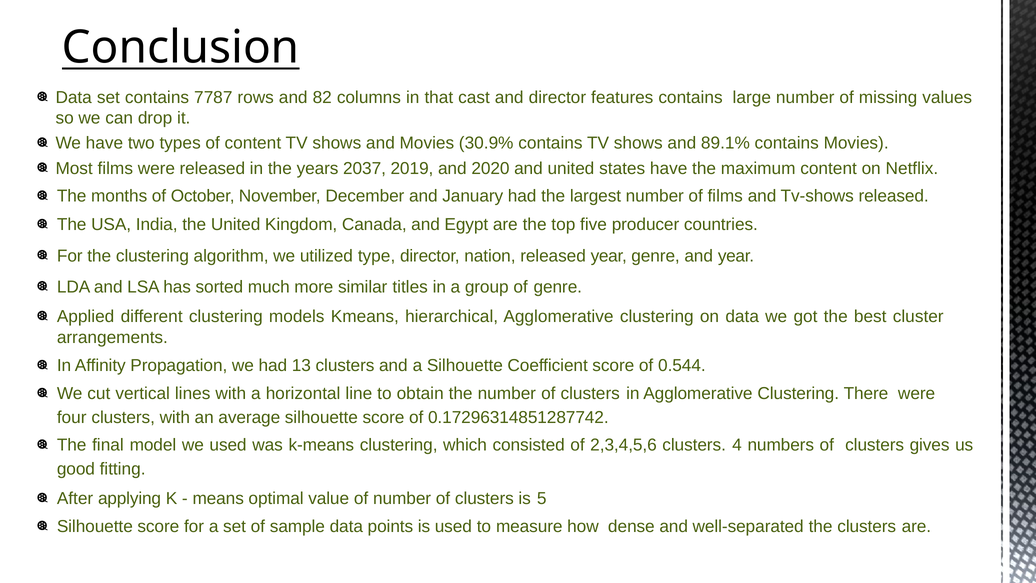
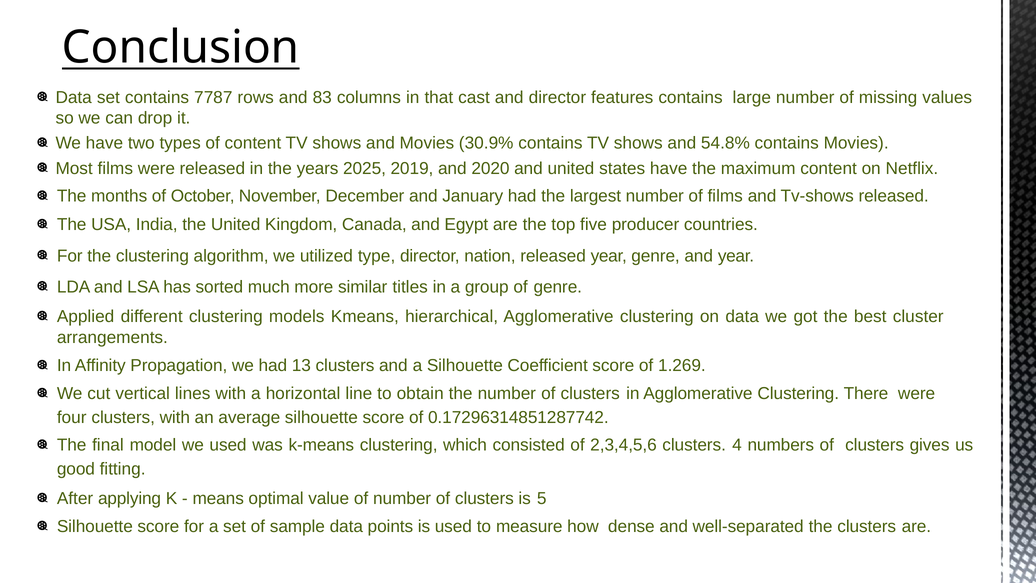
82: 82 -> 83 (322, 97)
89.1%: 89.1% -> 54.8% (725, 143)
2037: 2037 -> 2025 (365, 168)
0.544: 0.544 -> 1.269 (682, 366)
